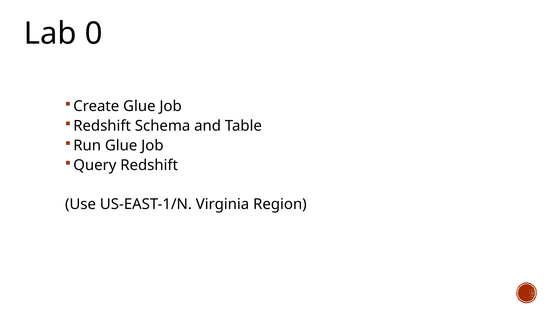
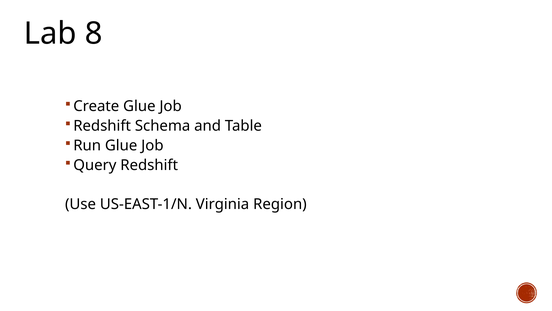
0: 0 -> 8 (94, 34)
